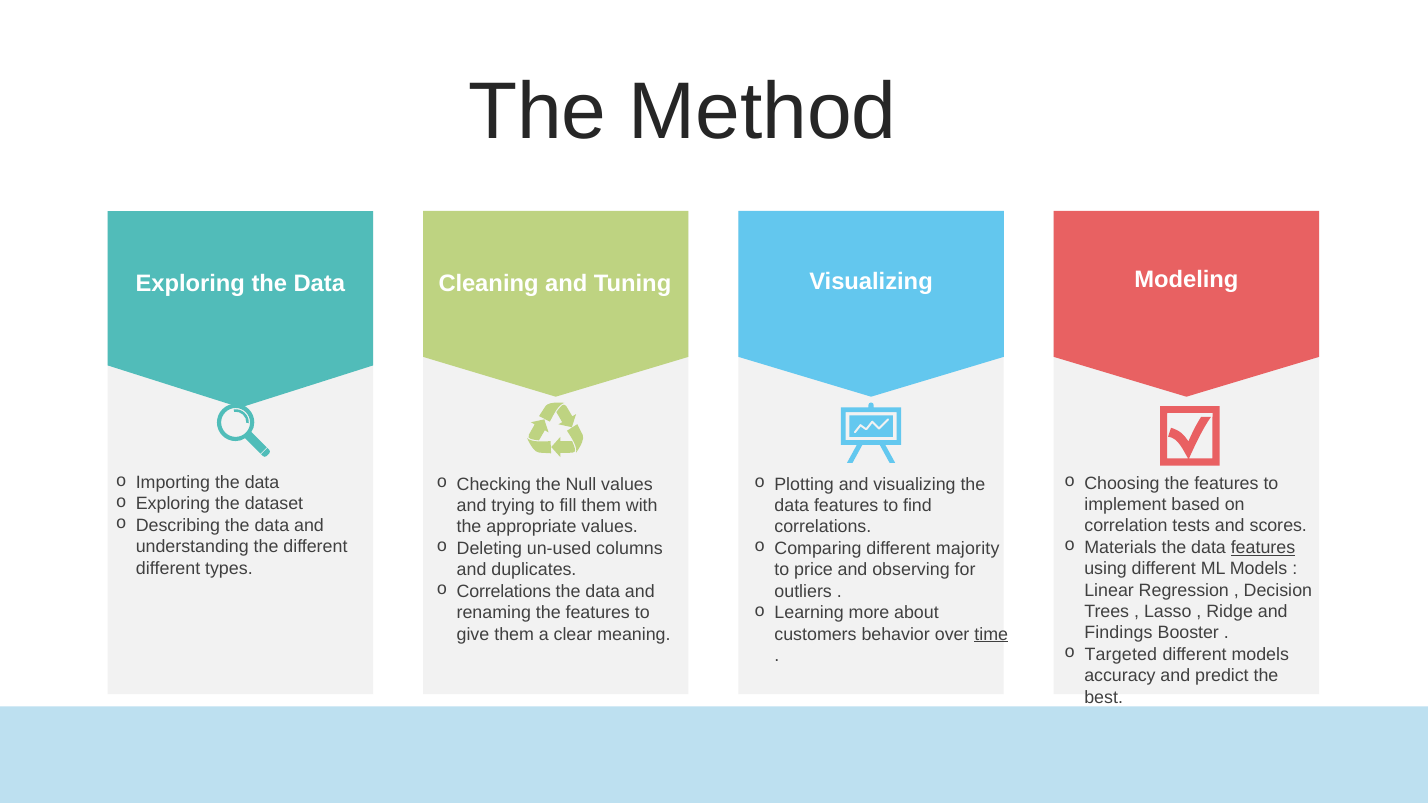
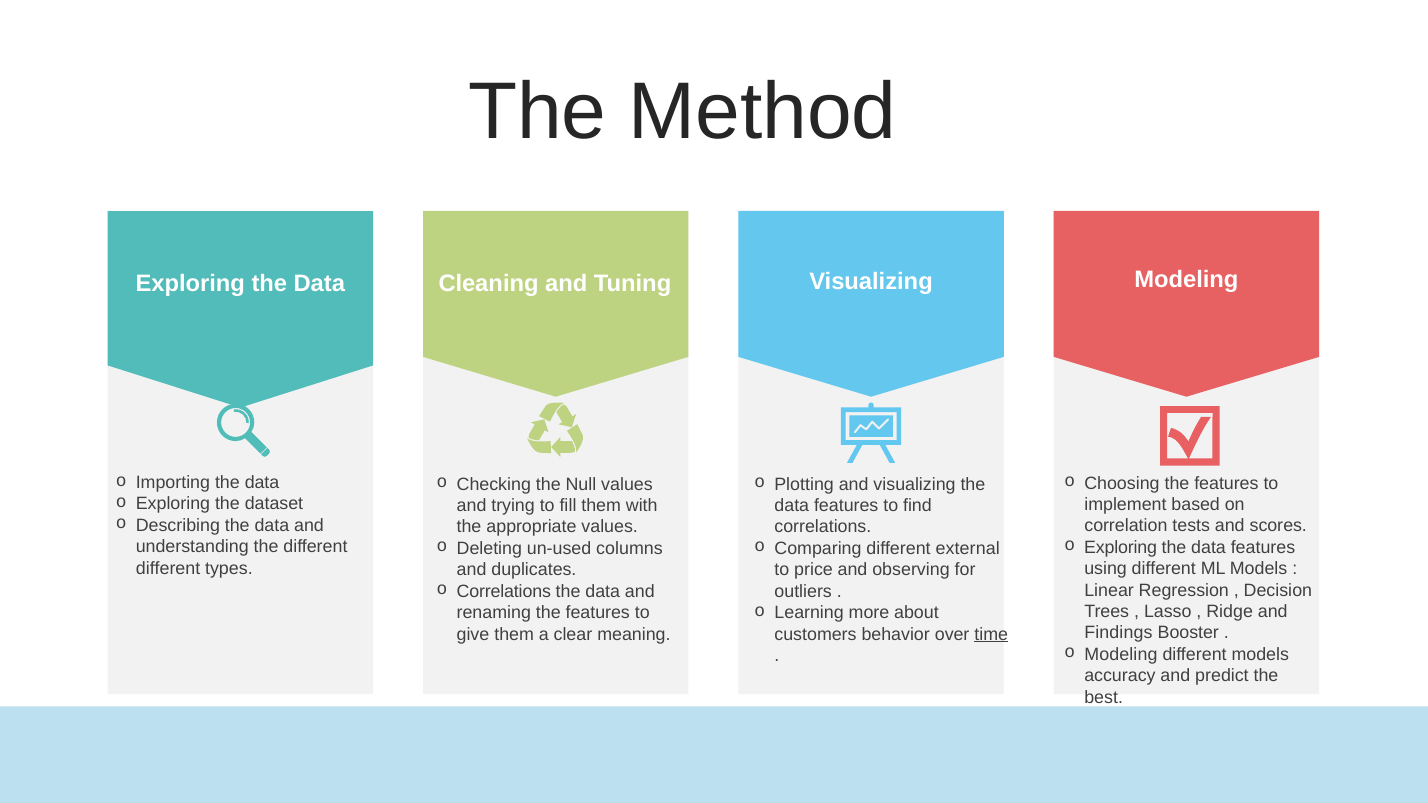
Materials: Materials -> Exploring (1121, 548)
features underline: present -> none (1263, 548)
majority: majority -> external (968, 549)
Targeted: Targeted -> Modeling (1121, 655)
